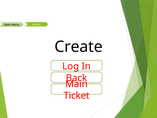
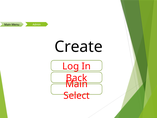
Ticket: Ticket -> Select (77, 95)
